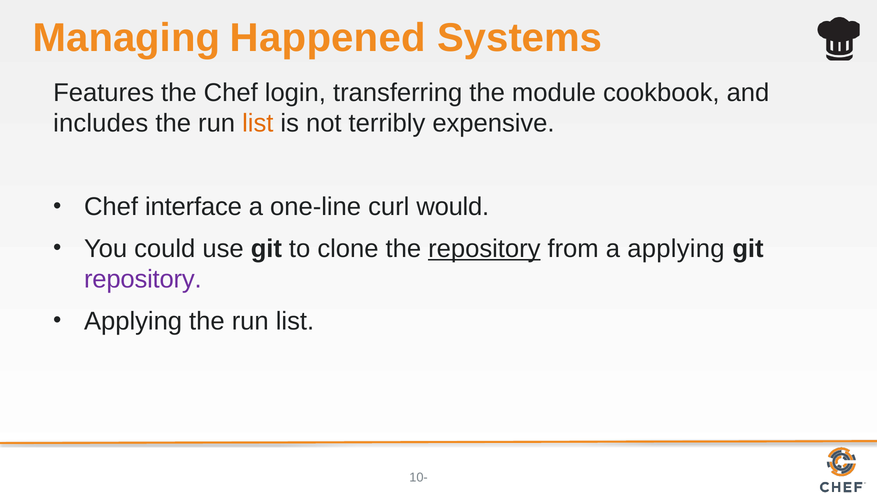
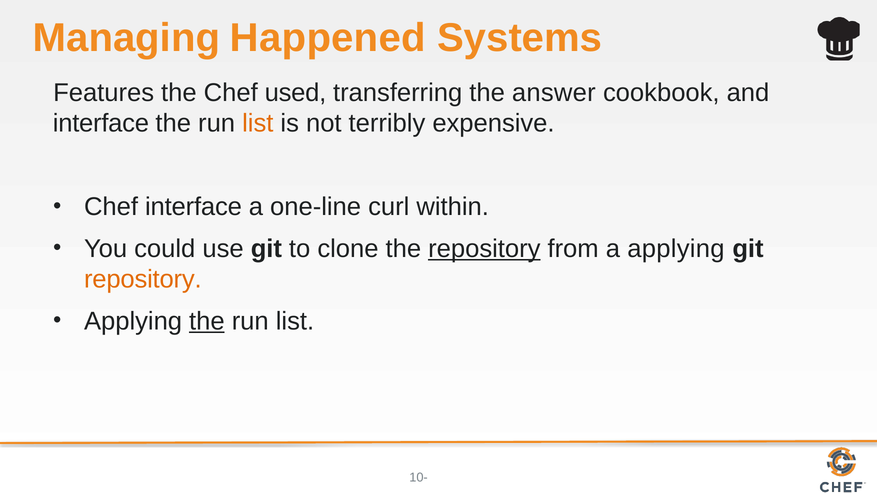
login: login -> used (296, 92)
module: module -> answer (554, 92)
includes: includes -> interface (101, 123)
would: would -> within (453, 207)
repository colour: purple -> orange (143, 279)
the underline: none -> present (207, 321)
